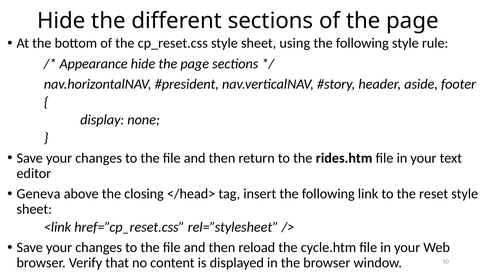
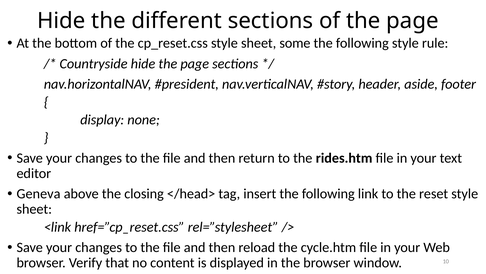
using: using -> some (295, 43)
Appearance: Appearance -> Countryside (94, 64)
